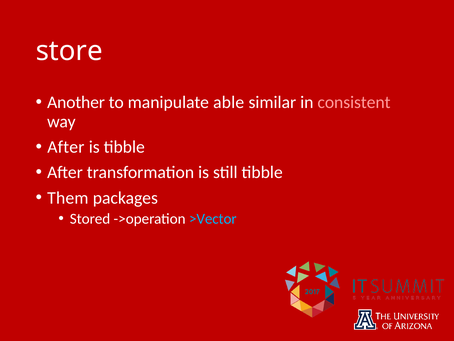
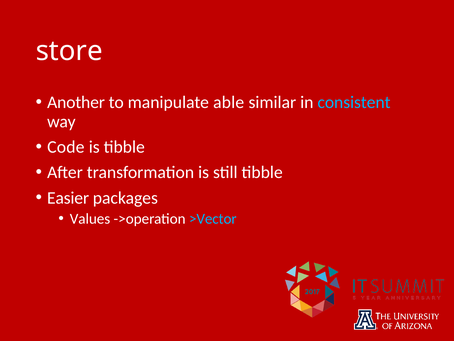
consistent colour: pink -> light blue (354, 102)
After: After -> Code (66, 147)
Them: Them -> Easier (68, 198)
Stored: Stored -> Values (90, 218)
